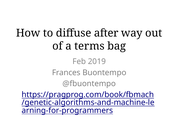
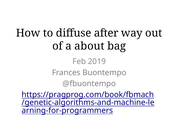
terms: terms -> about (89, 46)
